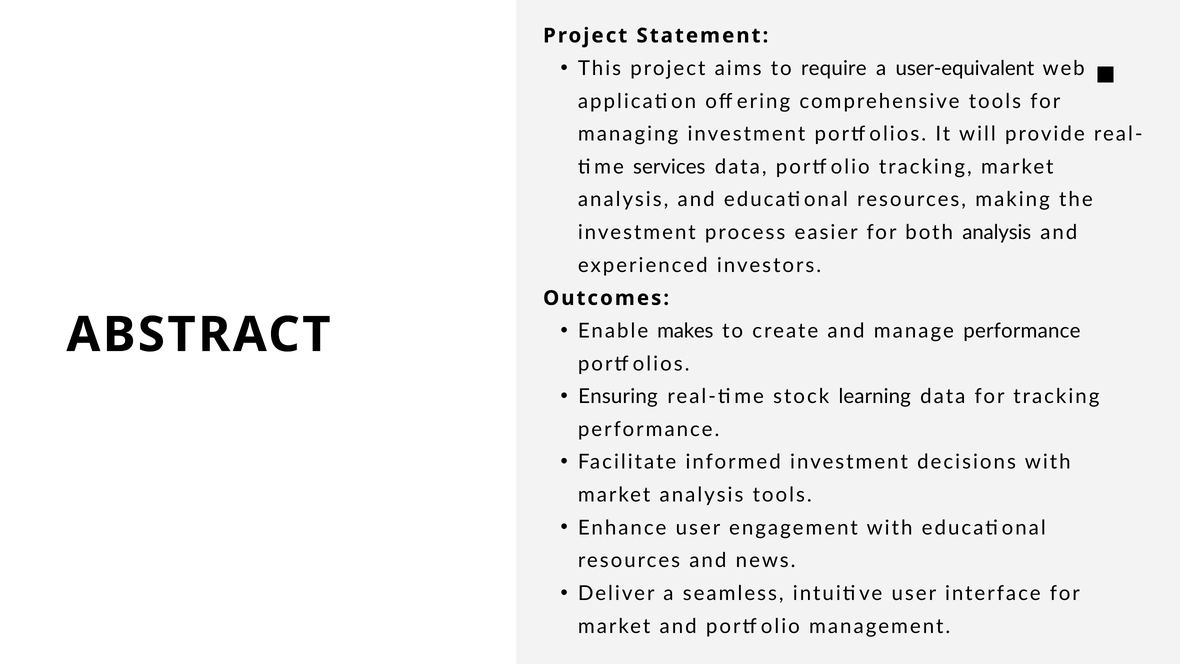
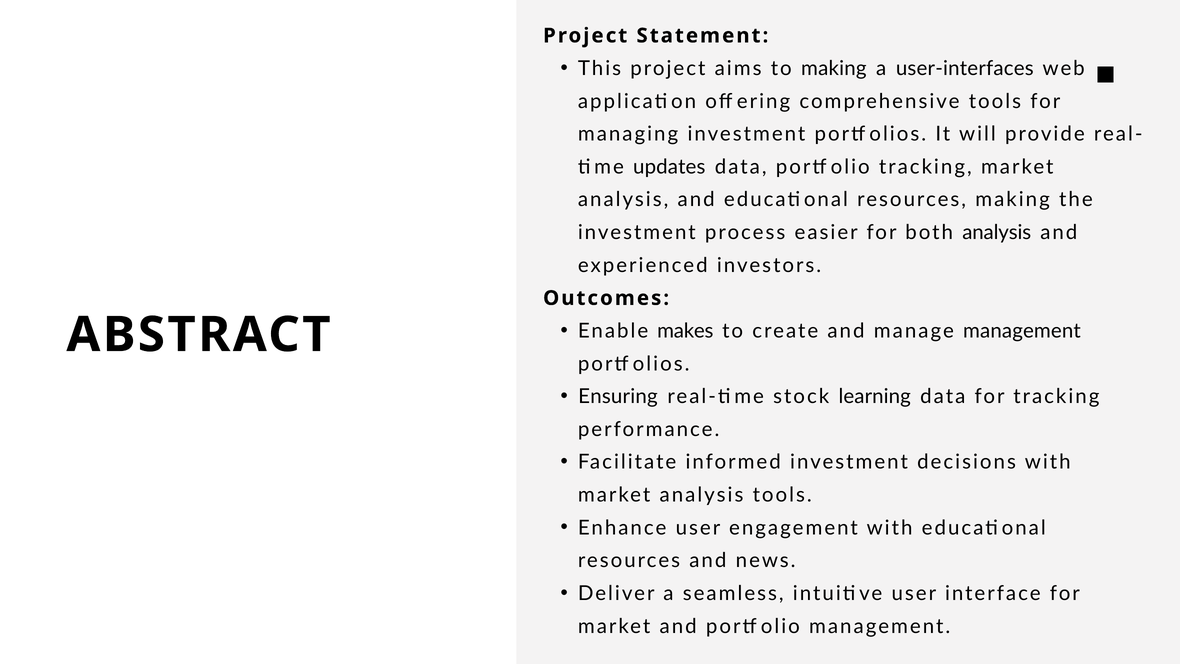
to require: require -> making (834, 68)
user-equivalent: user-equivalent -> user-interfaces (965, 68)
services: services -> updates (669, 167)
manage performance: performance -> management (1022, 331)
